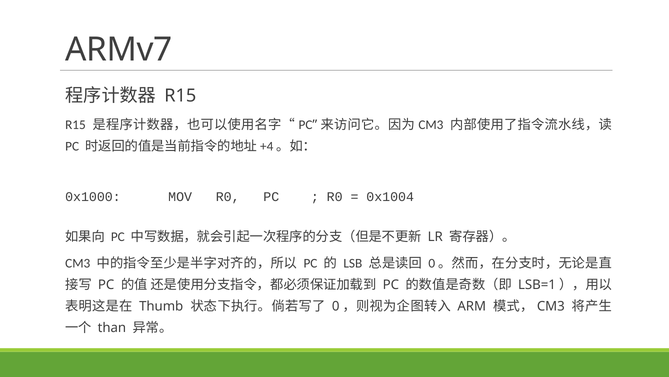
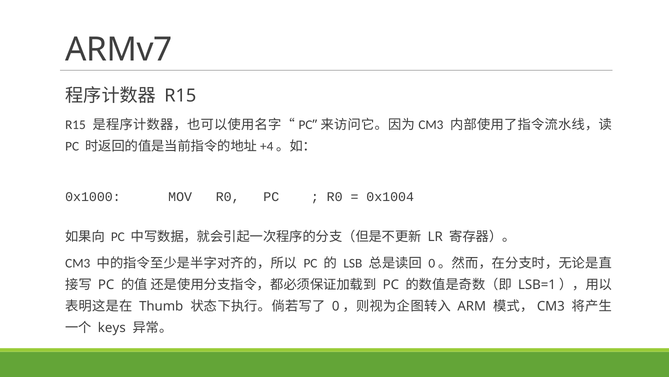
than: than -> keys (112, 327)
